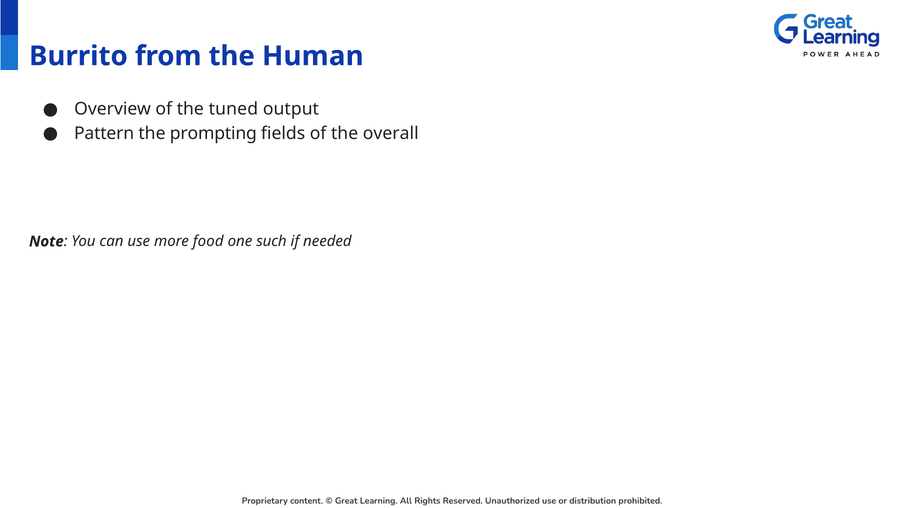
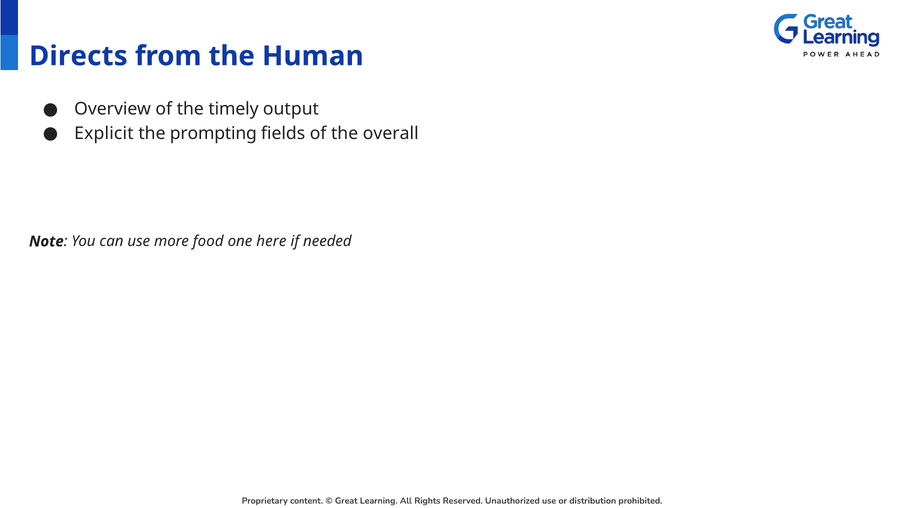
Burrito: Burrito -> Directs (78, 56)
tuned: tuned -> timely (234, 109)
Pattern: Pattern -> Explicit (104, 133)
such: such -> here (271, 241)
